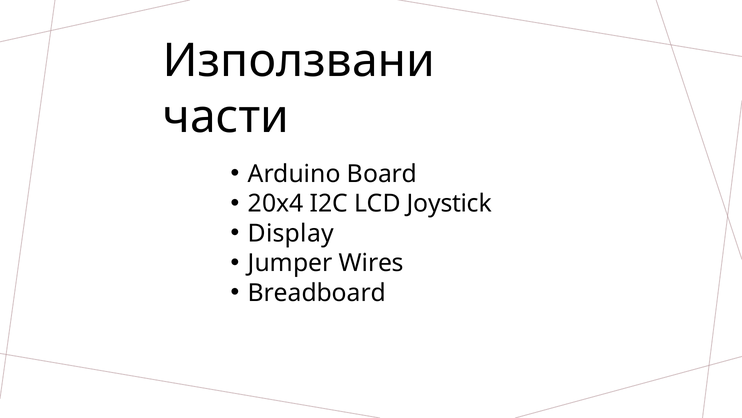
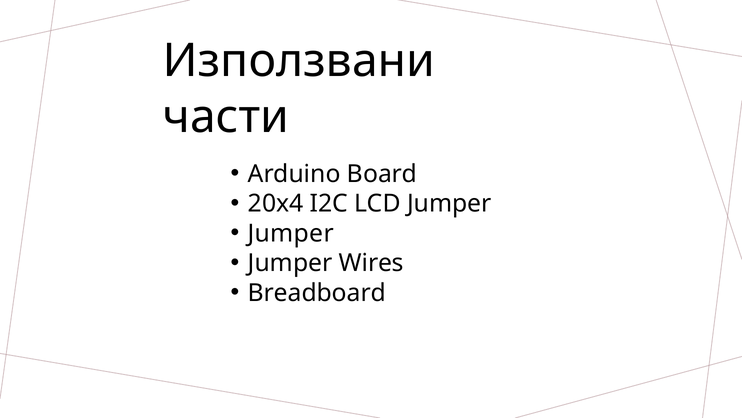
LCD Joystick: Joystick -> Jumper (449, 203)
Display: Display -> Jumper (291, 233)
